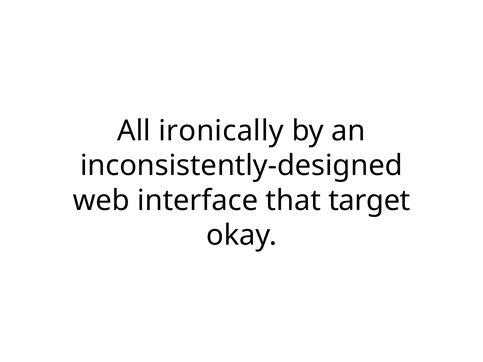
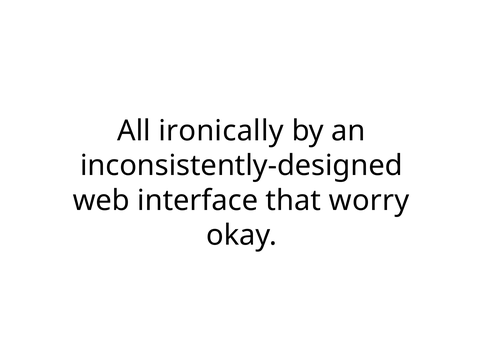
target: target -> worry (369, 201)
